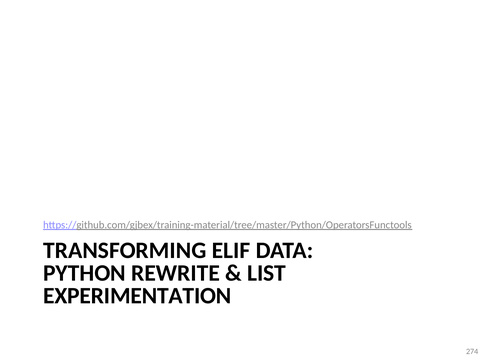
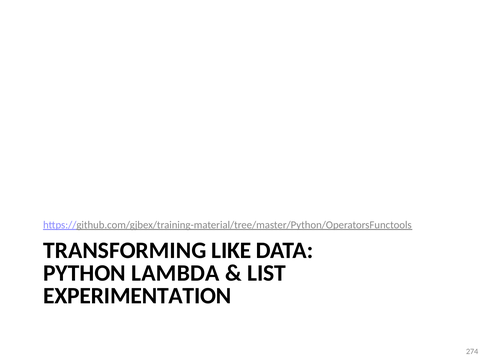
ELIF: ELIF -> LIKE (231, 251)
REWRITE: REWRITE -> LAMBDA (175, 274)
